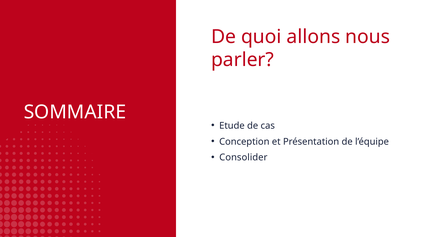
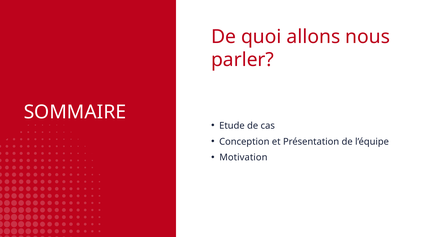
Consolider: Consolider -> Motivation (243, 158)
